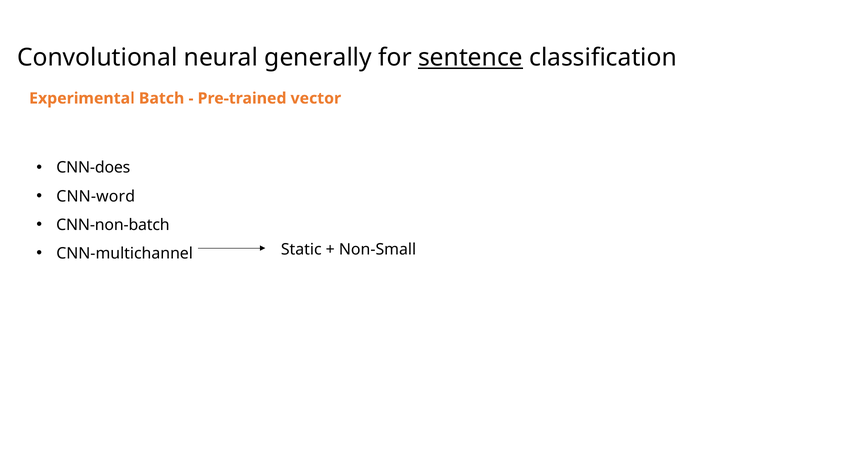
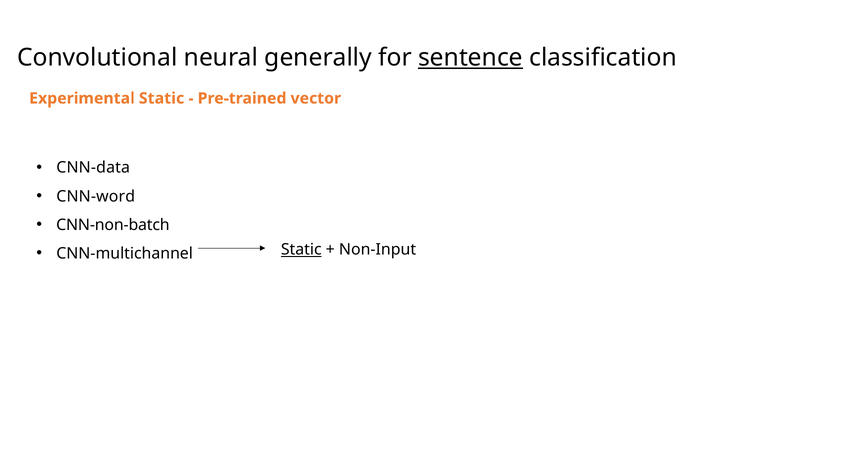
Experimental Batch: Batch -> Static (162, 98)
CNN-does: CNN-does -> CNN-data (93, 168)
Static underline: none -> present (301, 250)
Non-Small: Non-Small -> Non-Input (378, 250)
